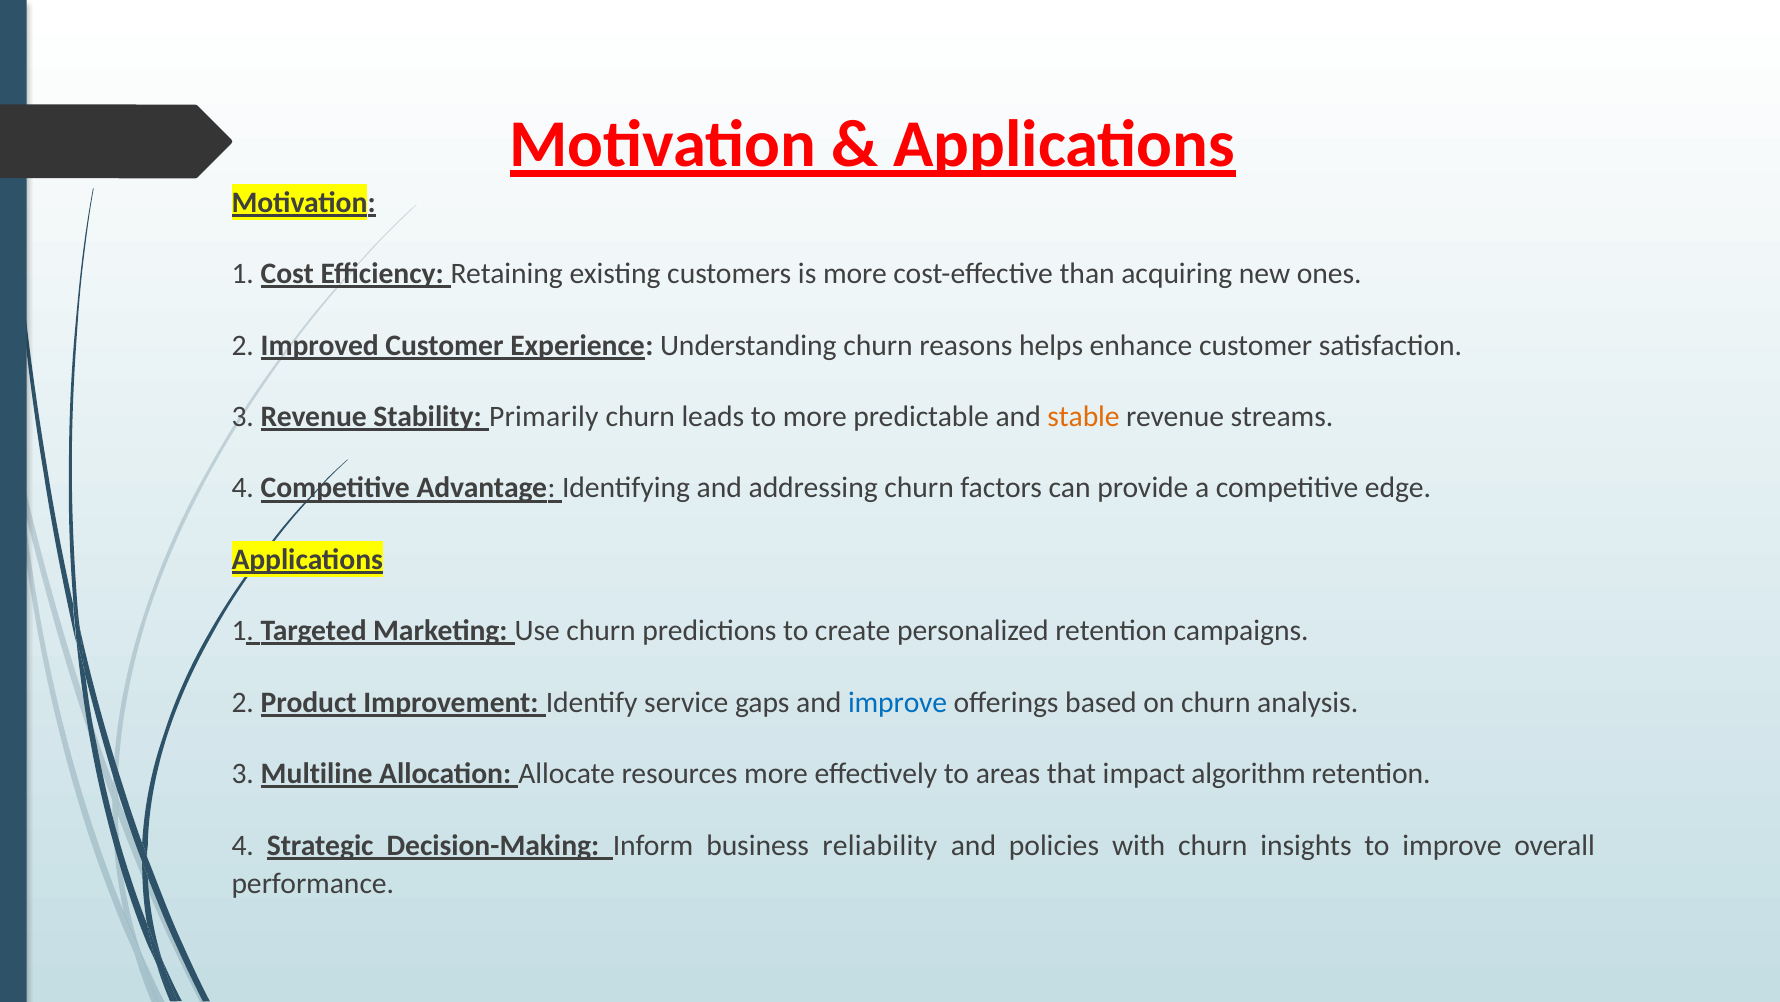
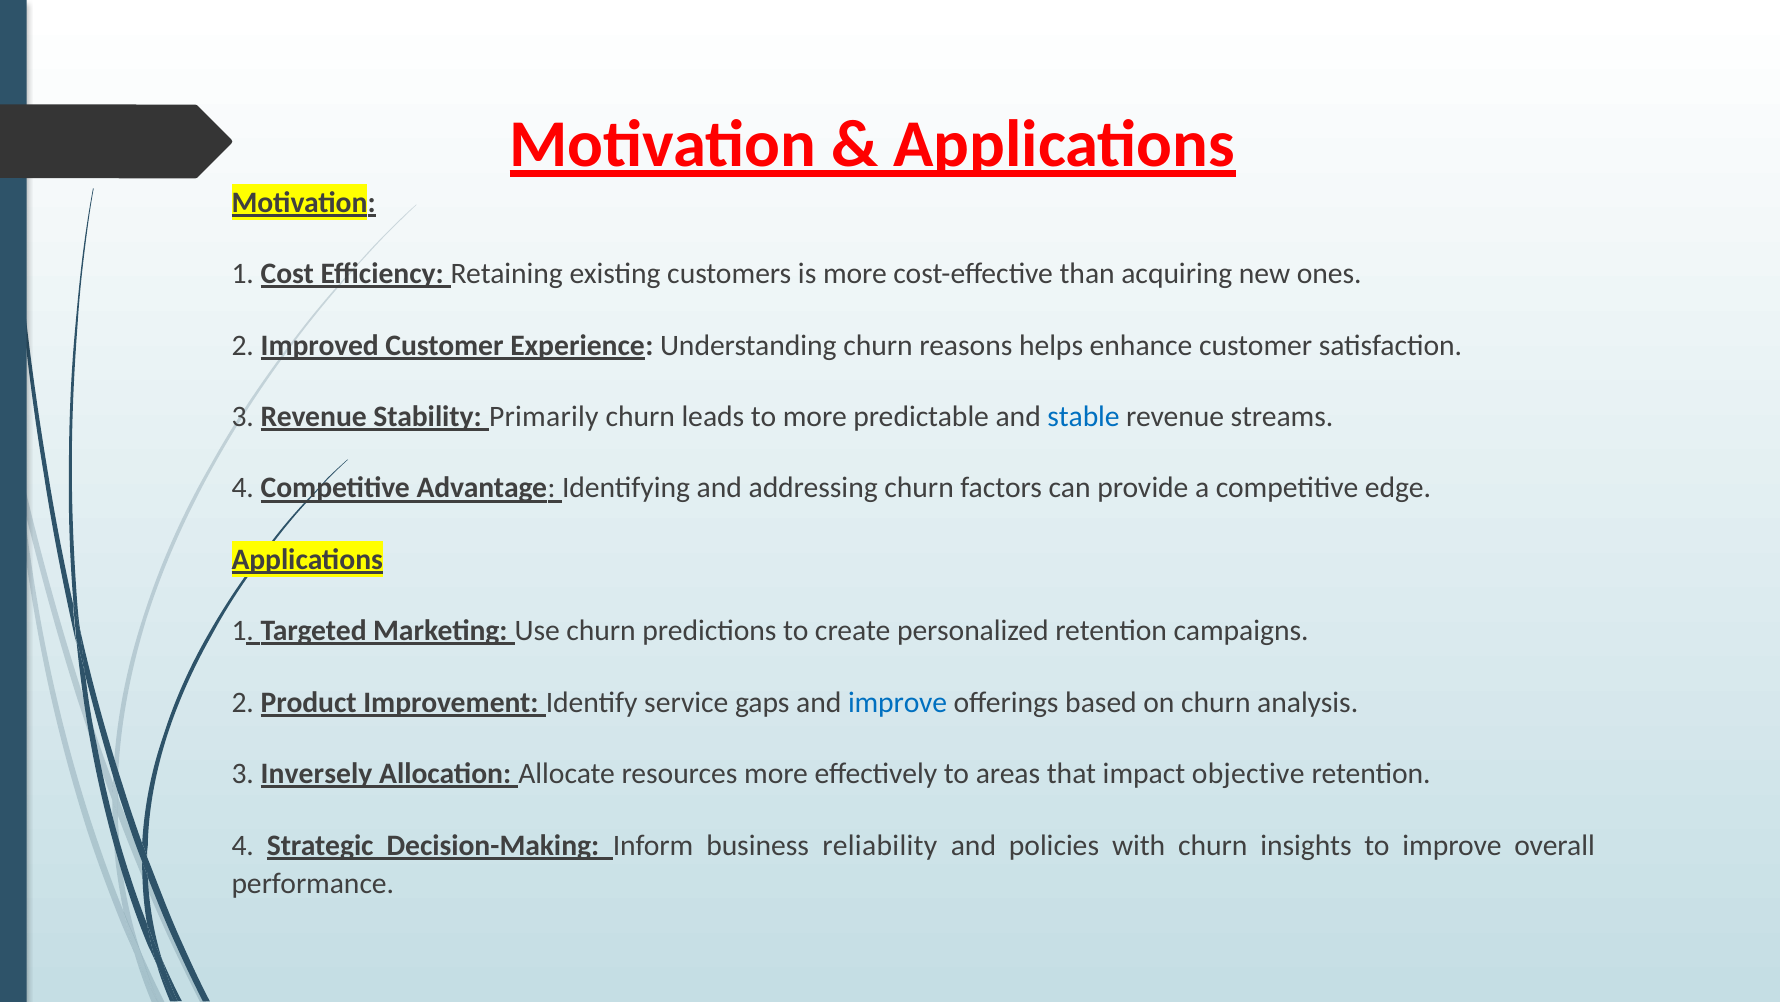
stable colour: orange -> blue (1084, 416)
Multiline: Multiline -> Inversely (317, 773)
algorithm: algorithm -> objective (1248, 773)
